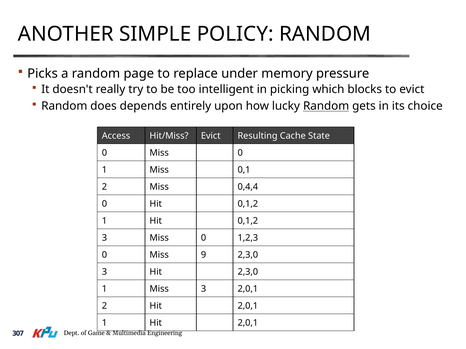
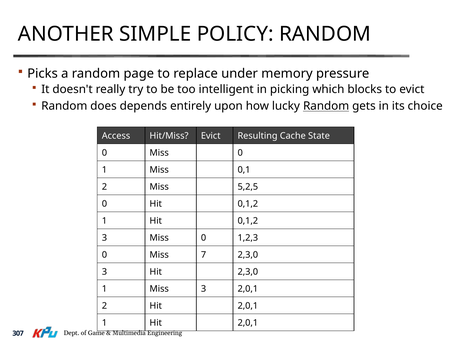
0,4,4: 0,4,4 -> 5,2,5 (248, 187)
9: 9 -> 7 (204, 255)
